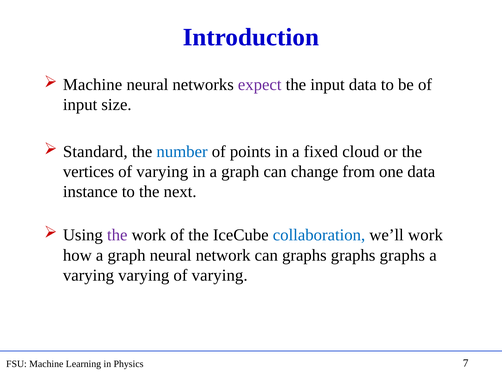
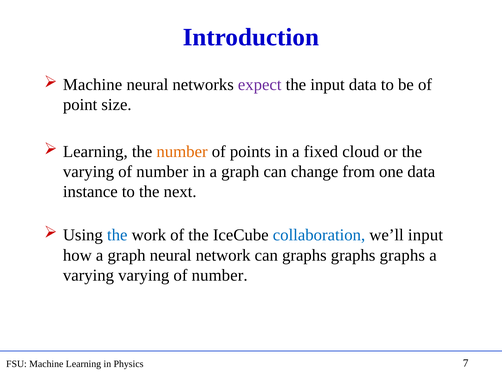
input: input -> point (80, 105)
Standard: Standard -> Learning (95, 152)
number colour: blue -> orange (182, 152)
vertices: vertices -> varying (88, 172)
varying: varying -> number (162, 172)
the colour: purple -> blue (117, 235)
we’ll work: work -> input (425, 235)
varying: varying -> number (220, 276)
